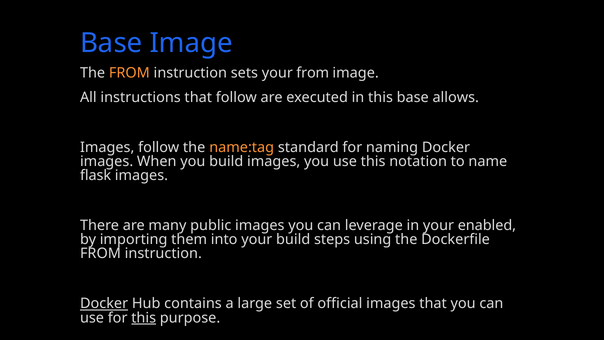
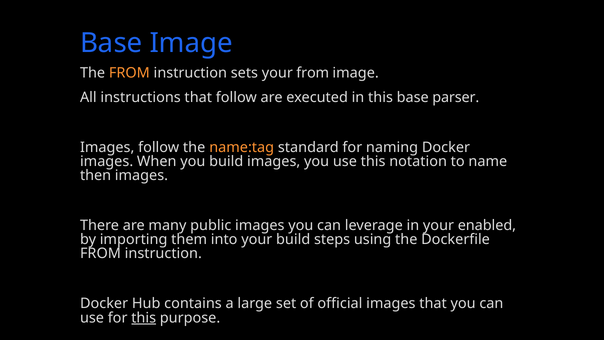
allows: allows -> parser (456, 97)
flask: flask -> then (96, 175)
Docker underline: present -> none (104, 303)
